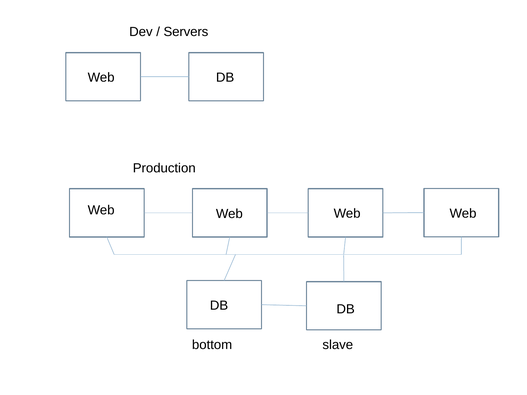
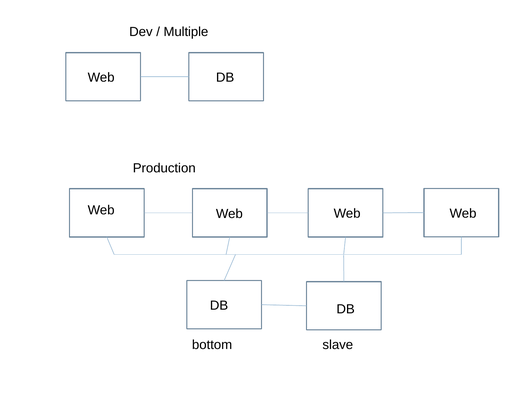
Servers: Servers -> Multiple (186, 32)
